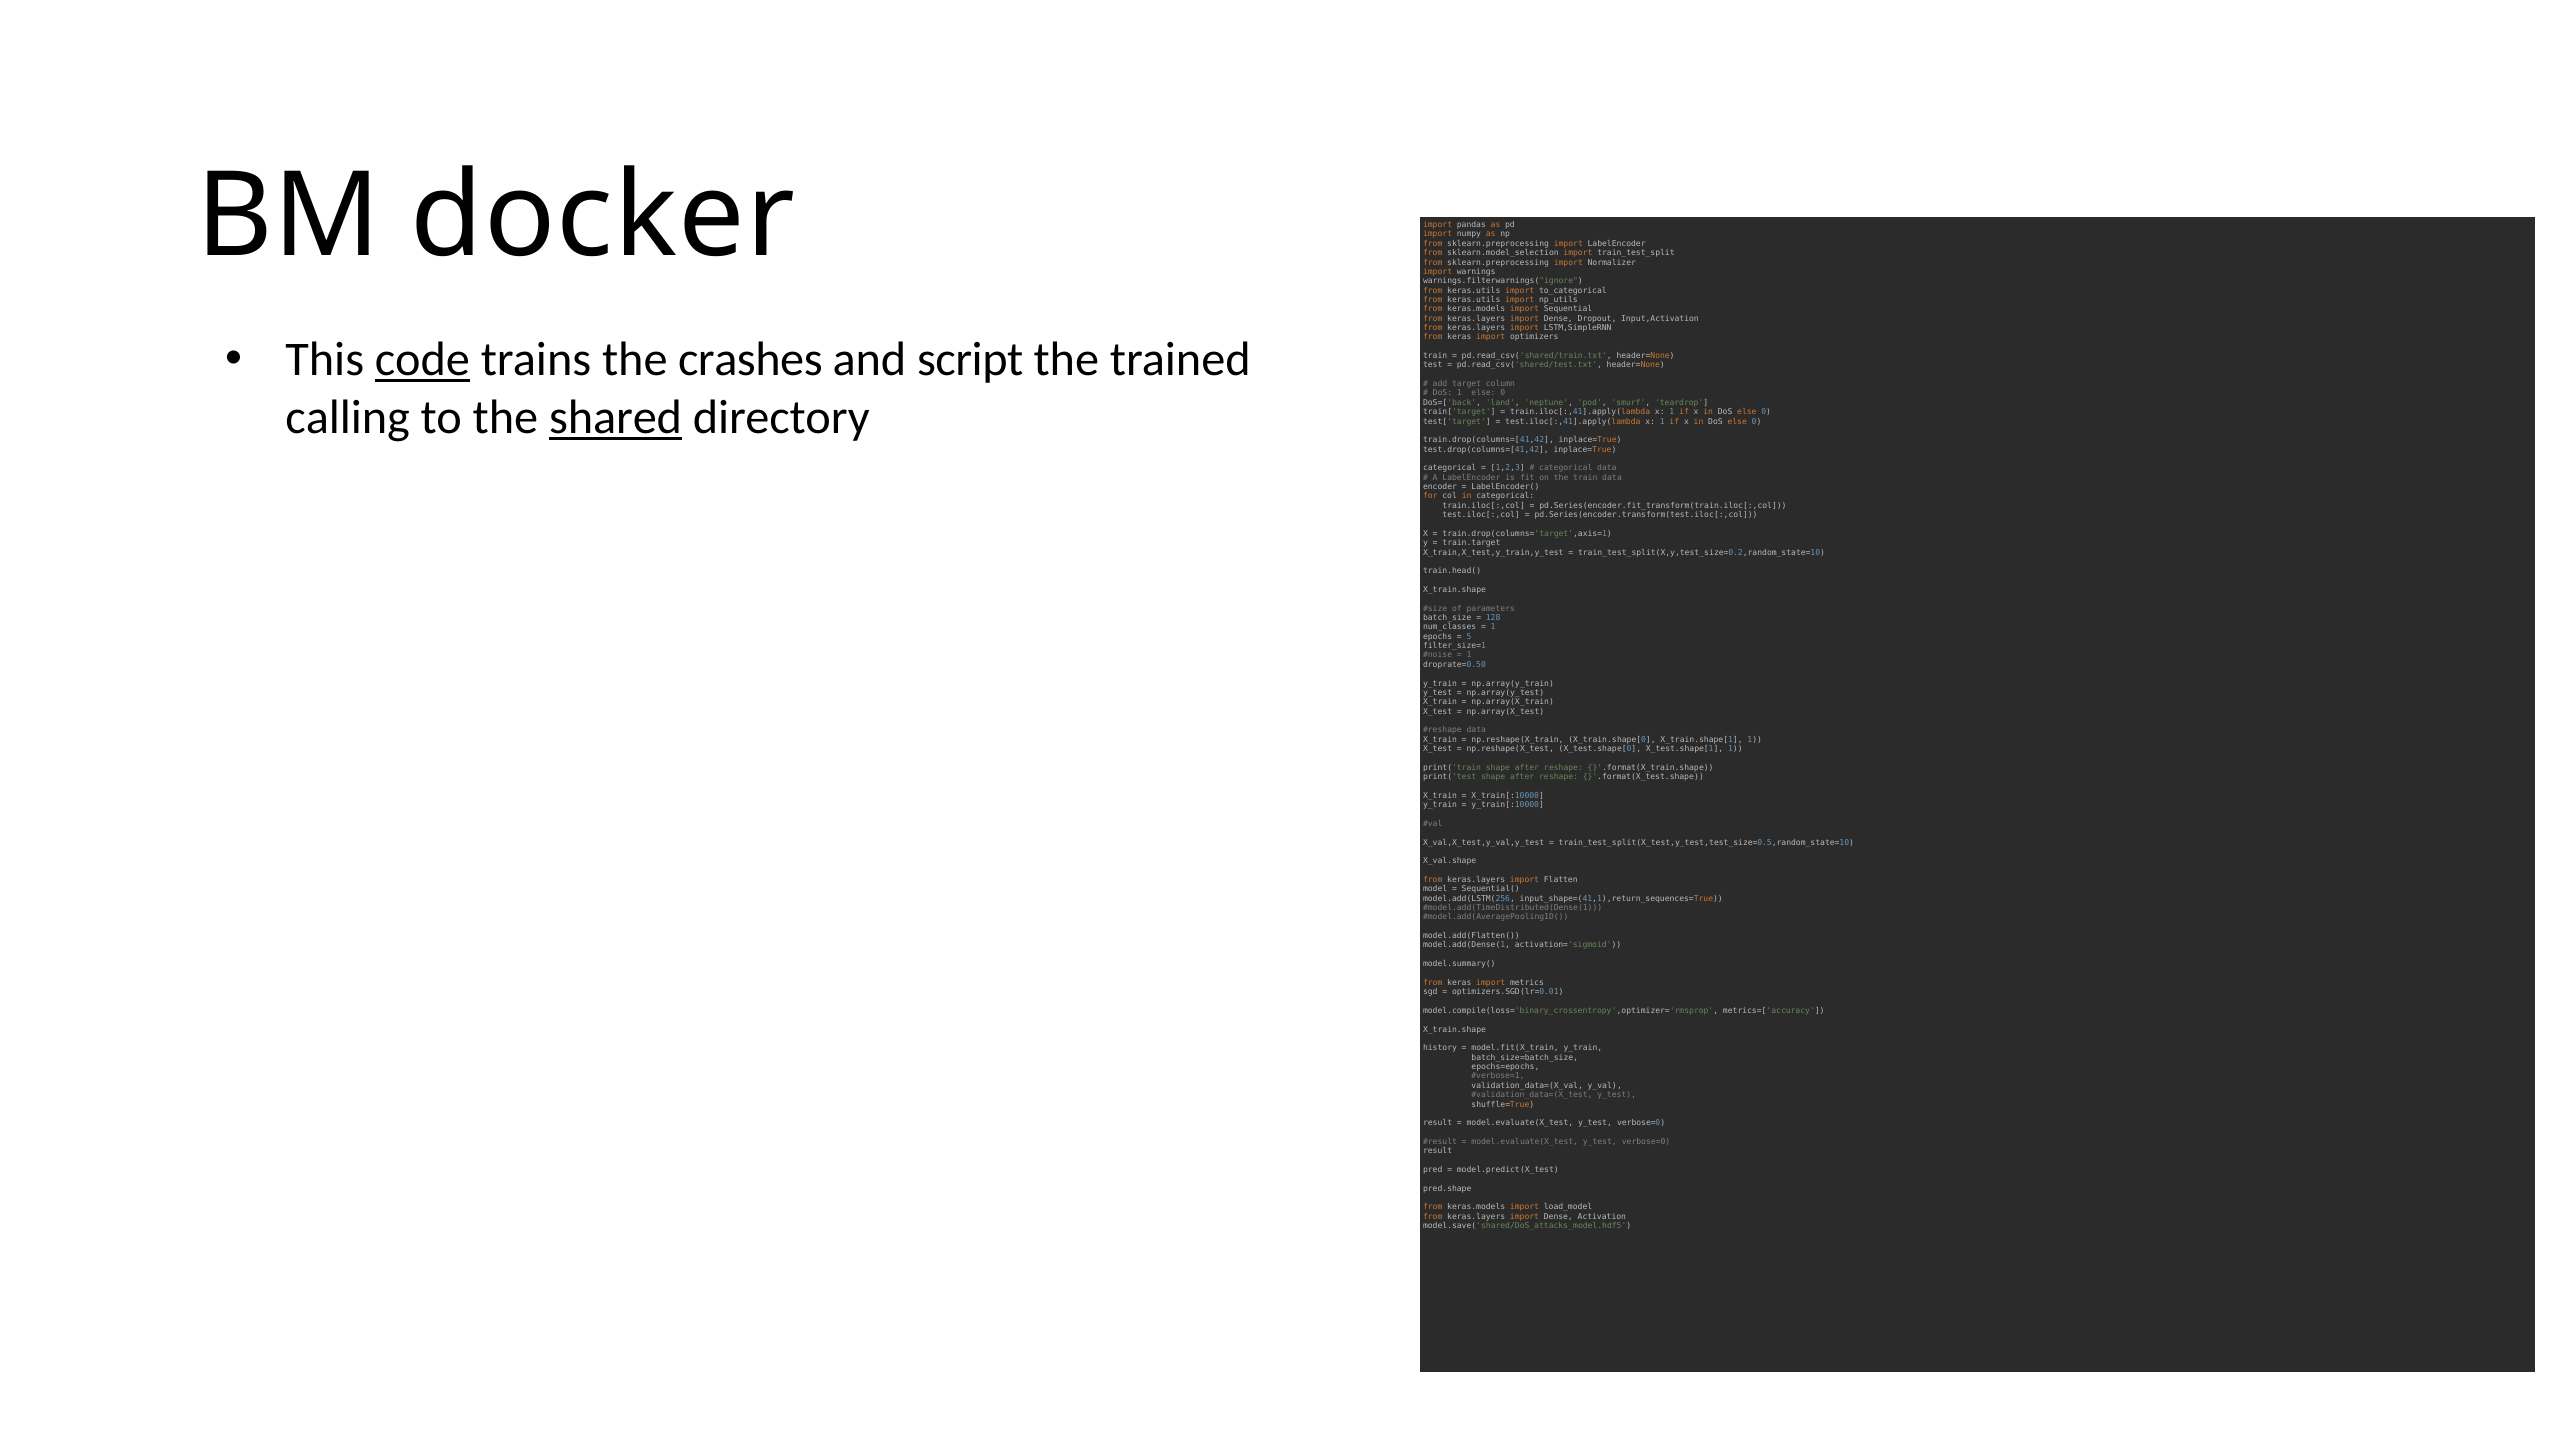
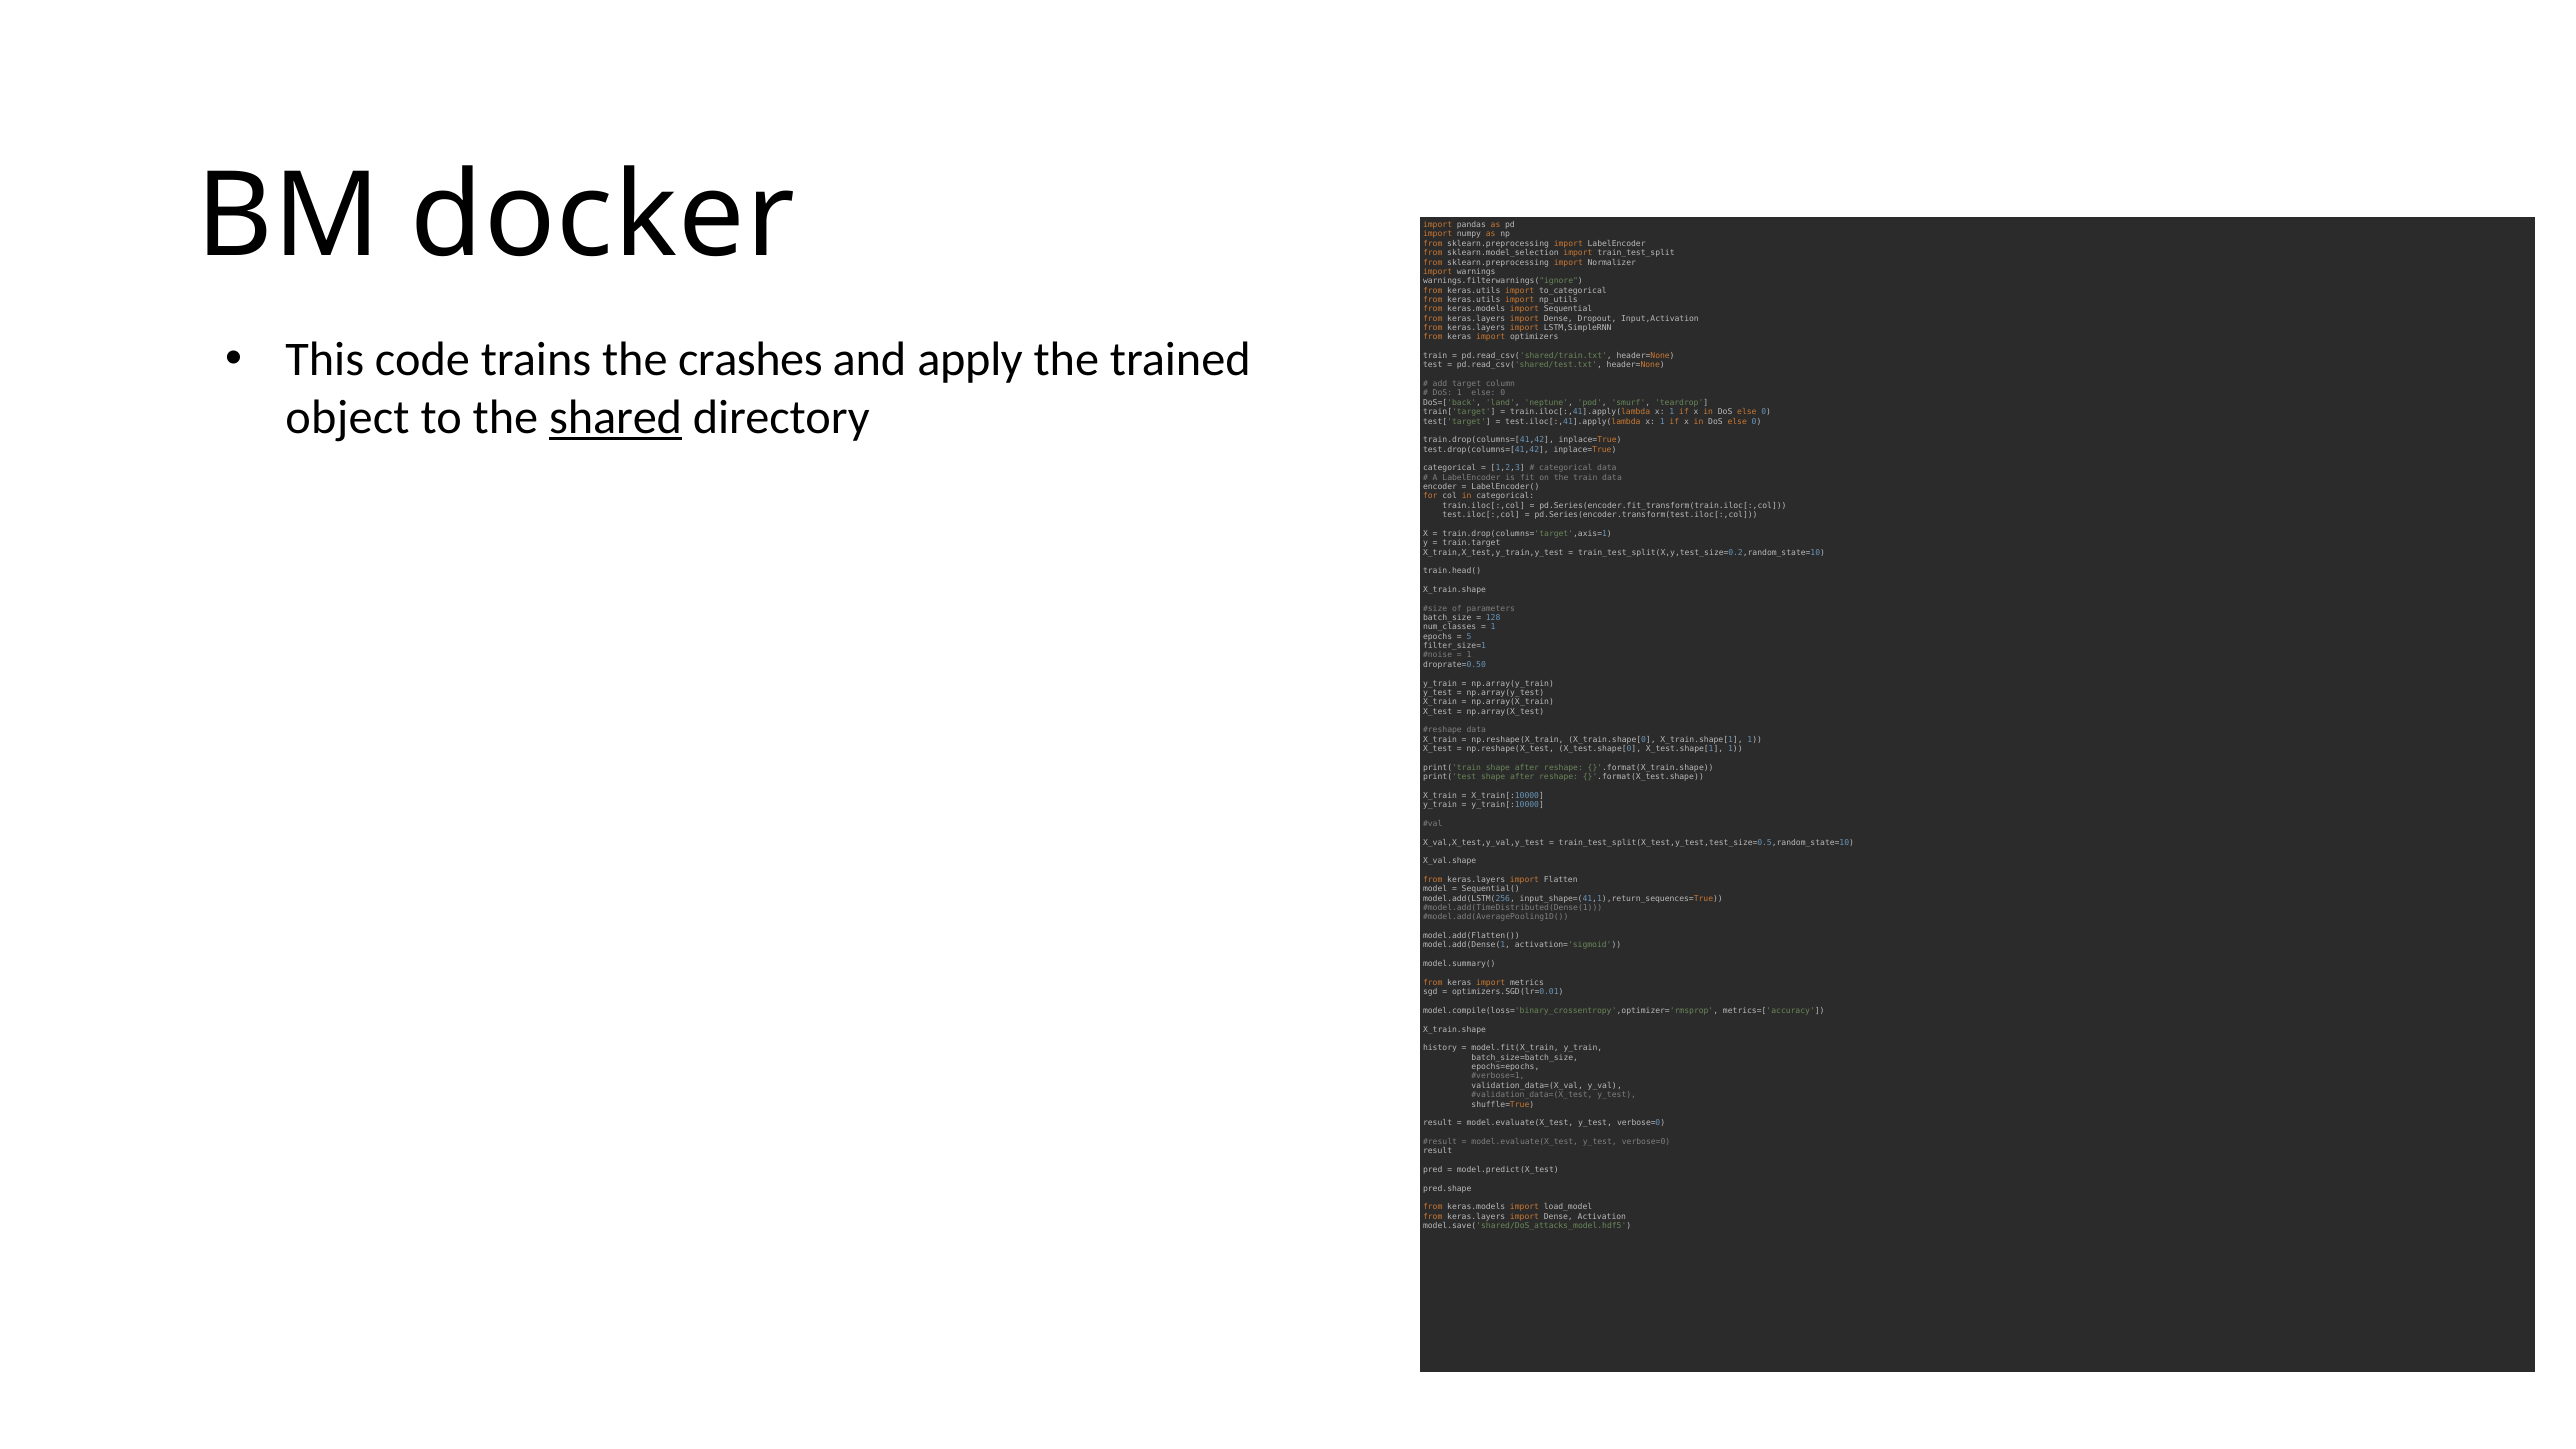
code underline: present -> none (422, 360)
script: script -> apply (970, 360)
calling: calling -> object (348, 418)
